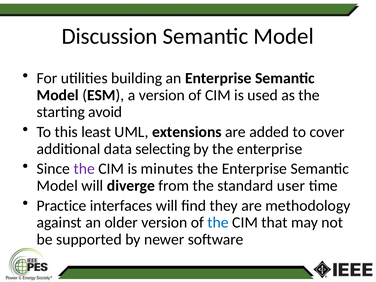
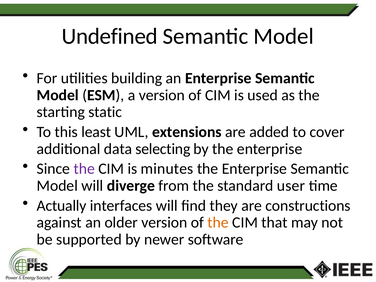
Discussion: Discussion -> Undefined (110, 36)
avoid: avoid -> static (105, 112)
Practice: Practice -> Actually (62, 206)
methodology: methodology -> constructions (308, 206)
the colour: blue -> orange (218, 223)
